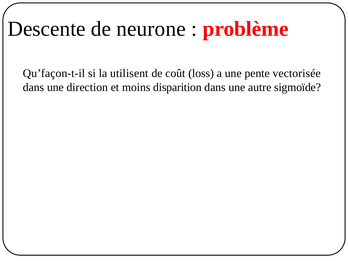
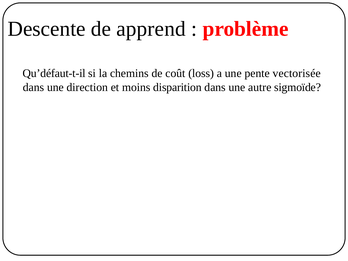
neurone: neurone -> apprend (151, 29)
Qu’façon-t-il: Qu’façon-t-il -> Qu’défaut-t-il (54, 73)
utilisent: utilisent -> chemins (129, 73)
